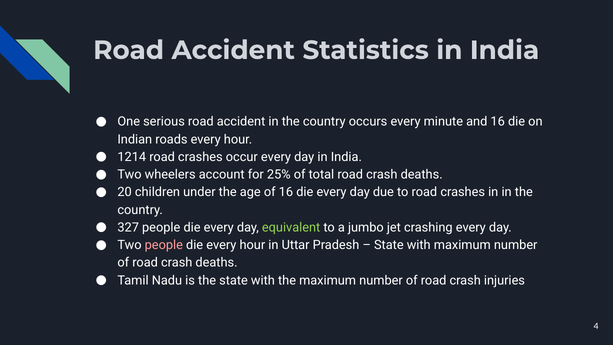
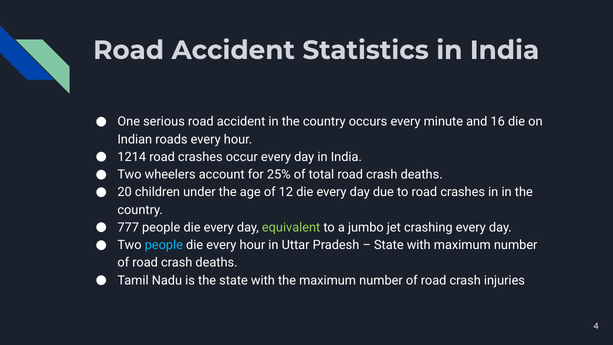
of 16: 16 -> 12 (286, 192)
327: 327 -> 777 (128, 227)
people colour: pink -> light blue (164, 245)
